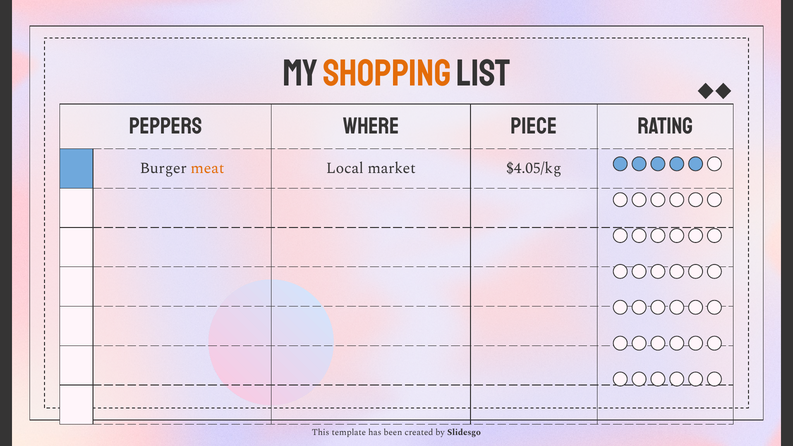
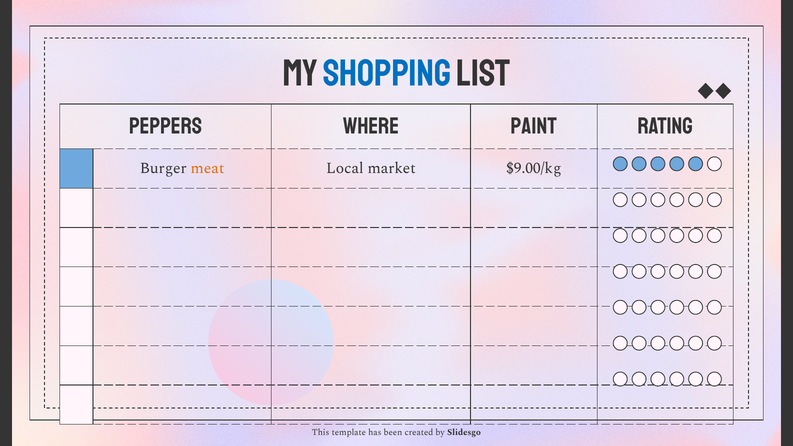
shopping colour: orange -> blue (387, 73)
PIECE: PIECE -> PAINT (534, 126)
$4.05/kg: $4.05/kg -> $9.00/kg (534, 168)
